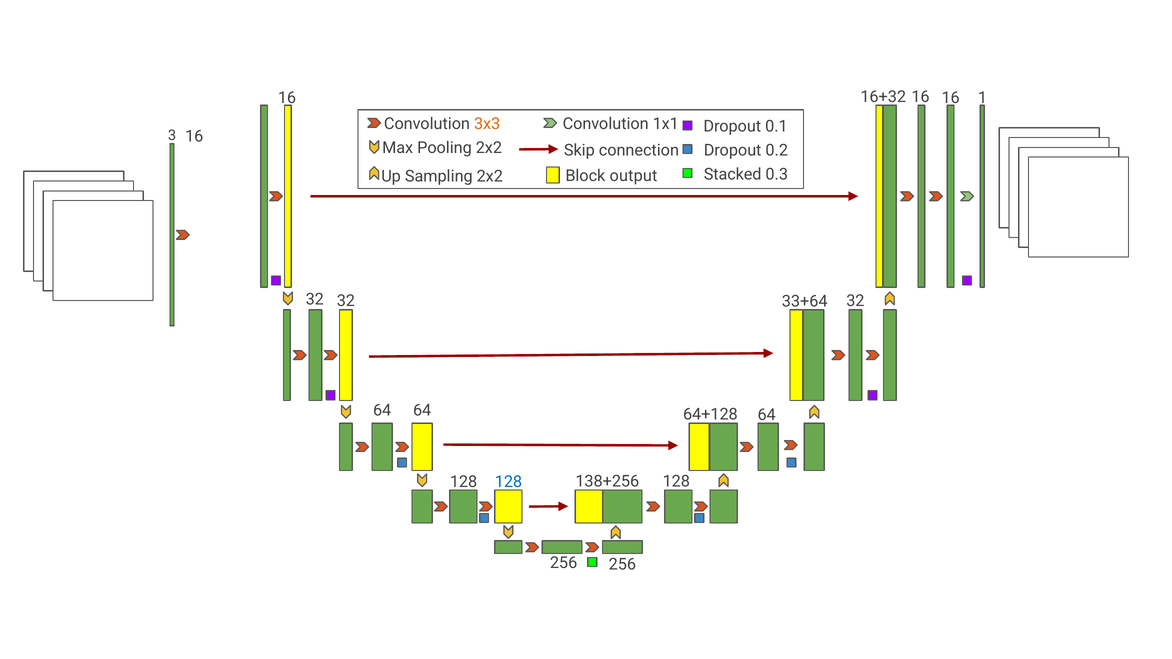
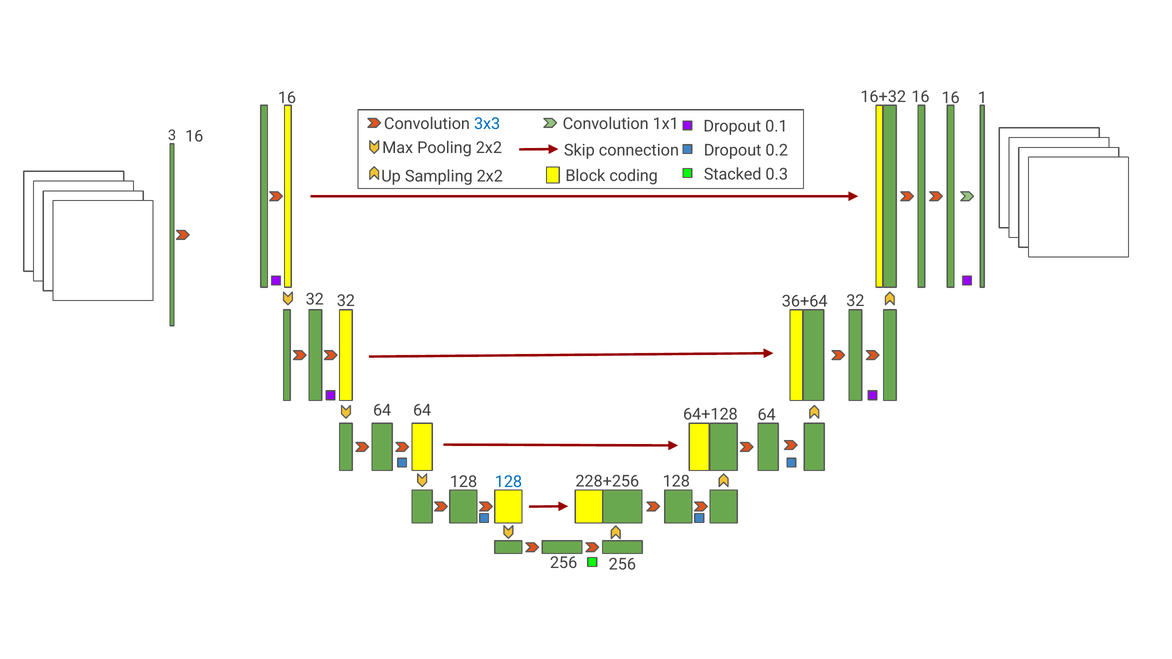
3x3 colour: orange -> blue (487, 124)
output: output -> coding (634, 176)
33+64: 33+64 -> 36+64 (805, 301)
138+256: 138+256 -> 228+256 (607, 482)
